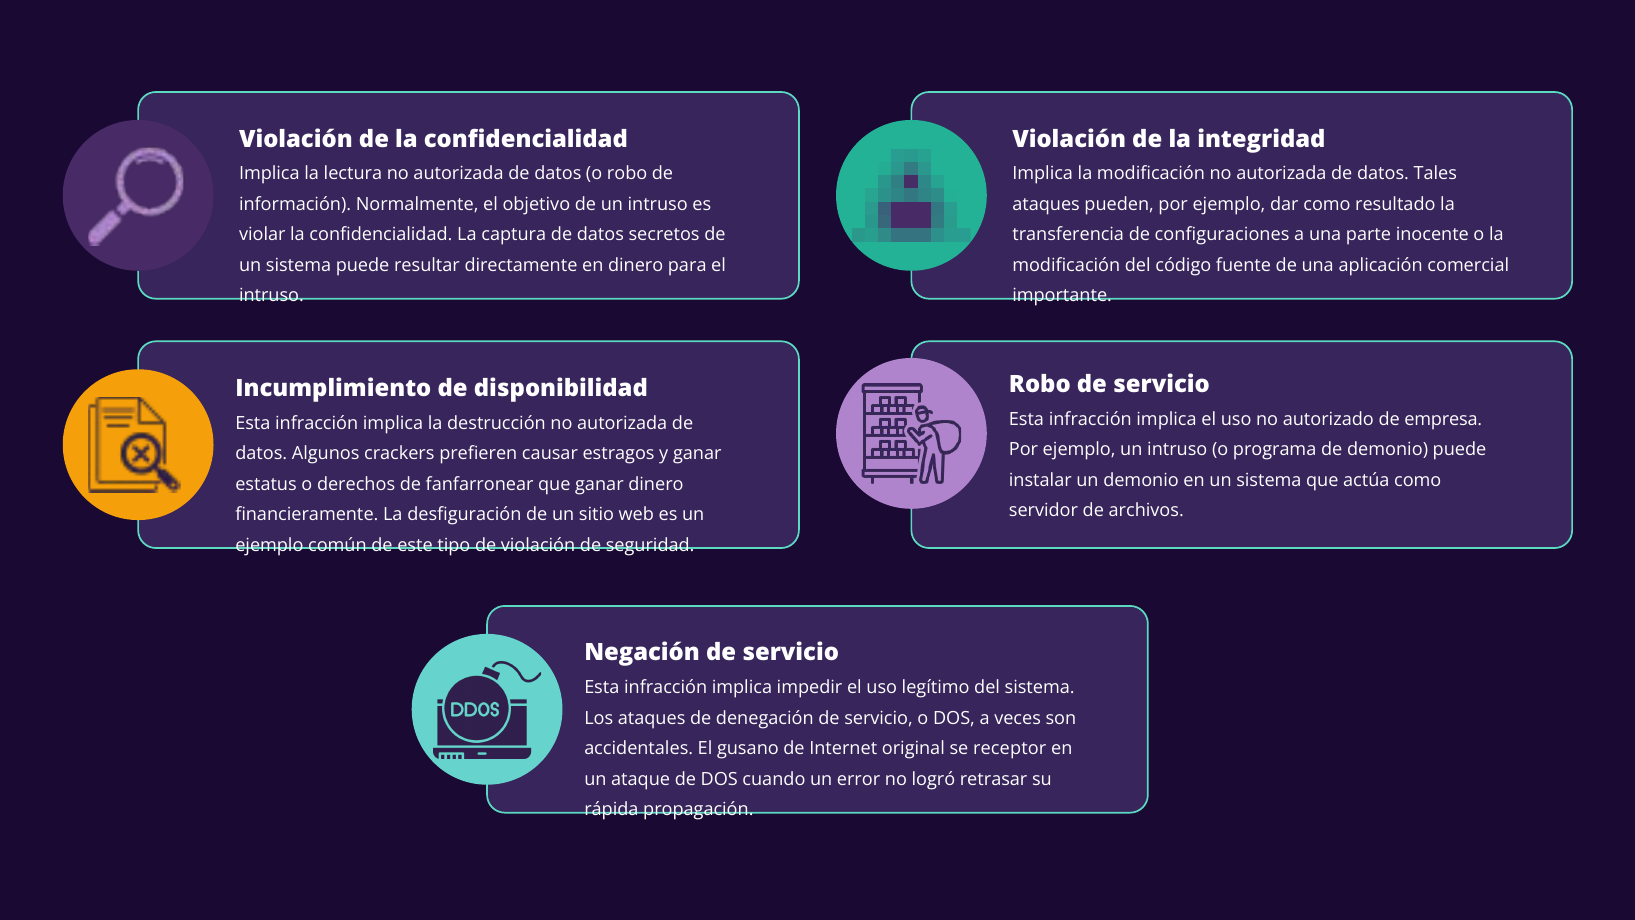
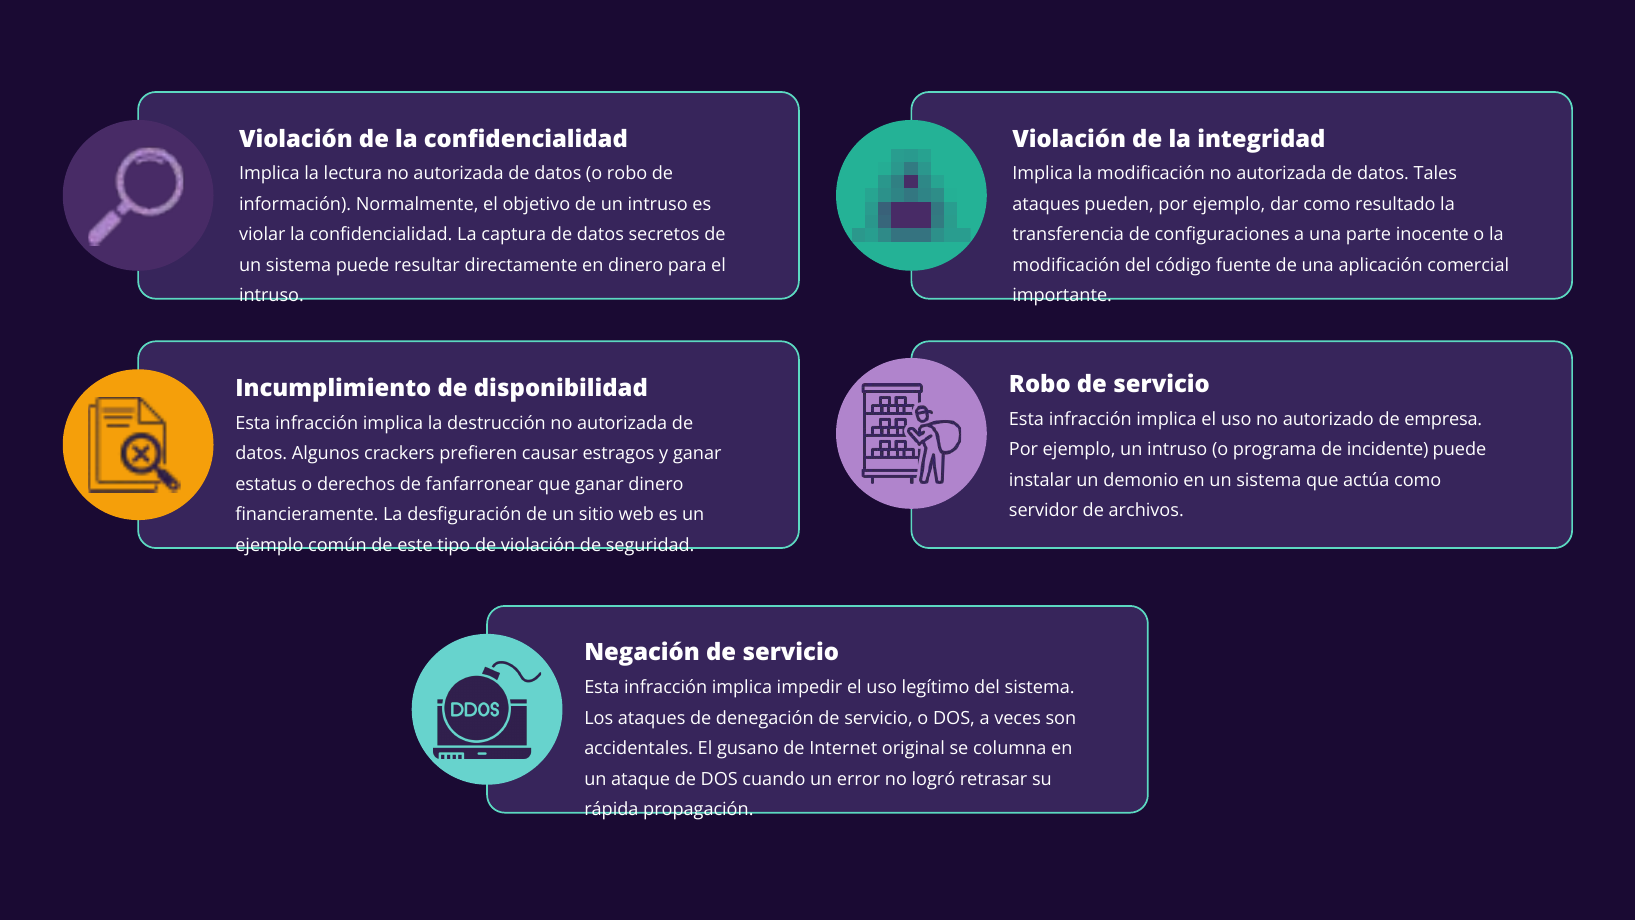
de demonio: demonio -> incidente (1388, 450)
receptor: receptor -> columna (1010, 749)
